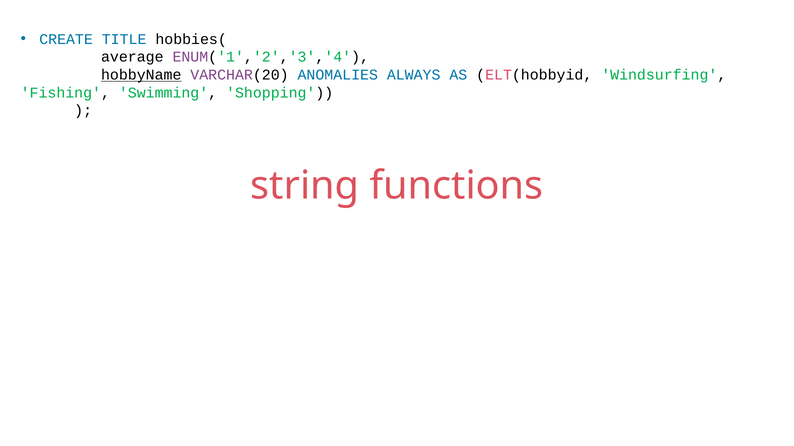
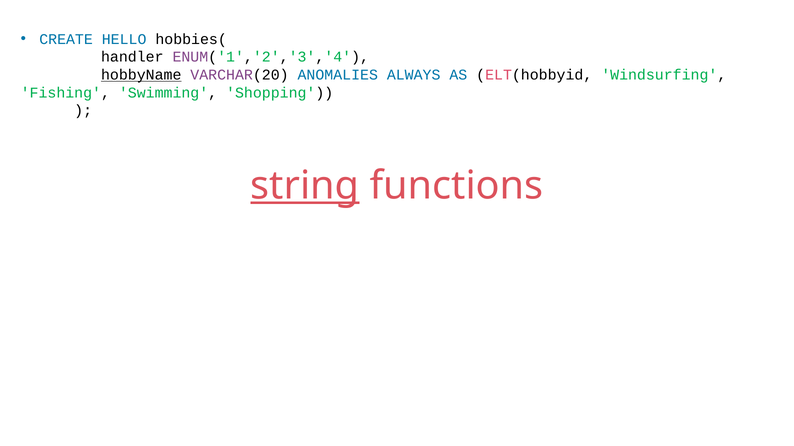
TITLE: TITLE -> HELLO (124, 39)
average: average -> handler (132, 57)
string underline: none -> present (305, 186)
